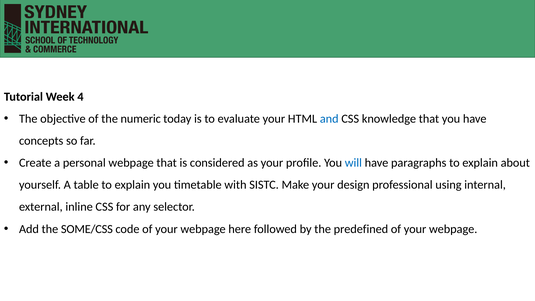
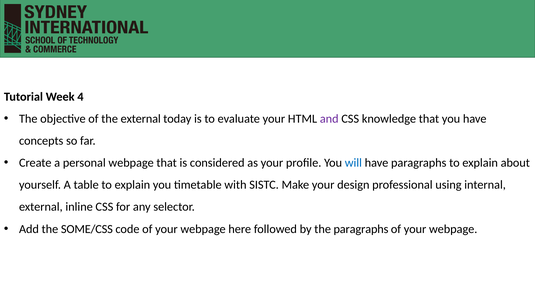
the numeric: numeric -> external (141, 119)
and colour: blue -> purple (329, 119)
the predefined: predefined -> paragraphs (361, 229)
